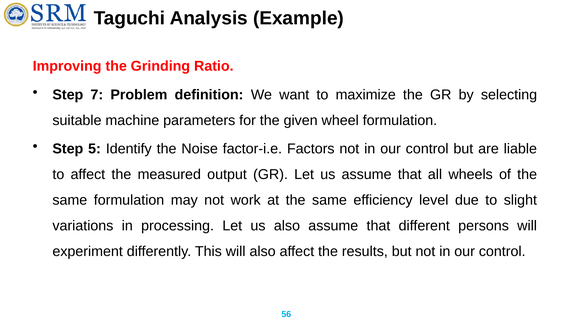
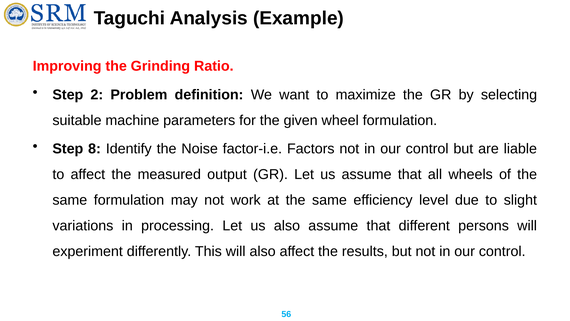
7: 7 -> 2 (97, 95)
5: 5 -> 8 (95, 149)
